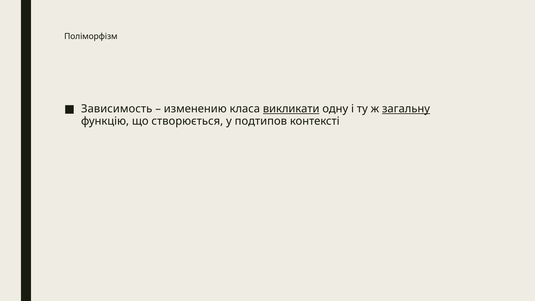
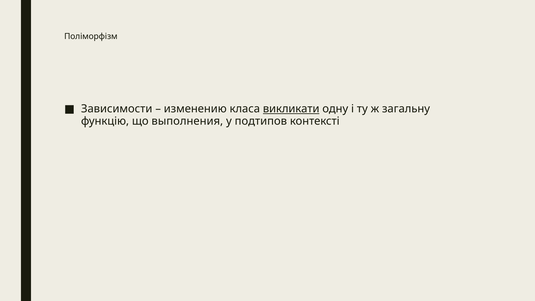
Зависимость: Зависимость -> Зависимости (117, 109)
загальну underline: present -> none (406, 109)
створюється: створюється -> выполнения (187, 121)
